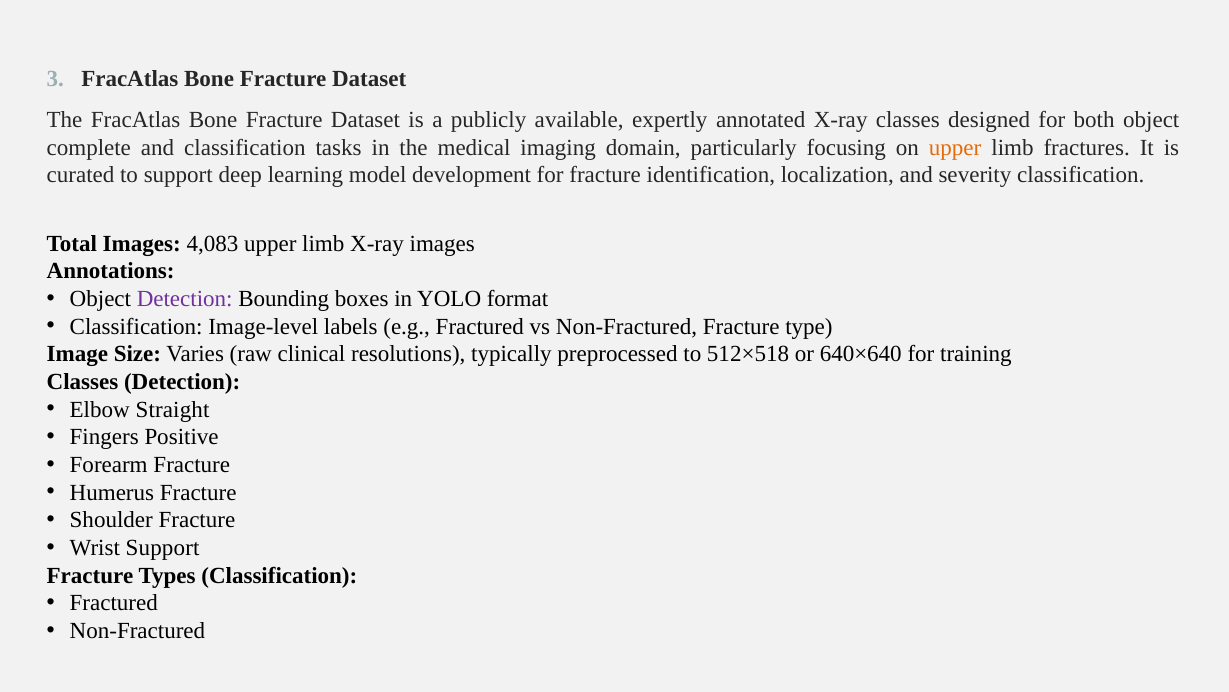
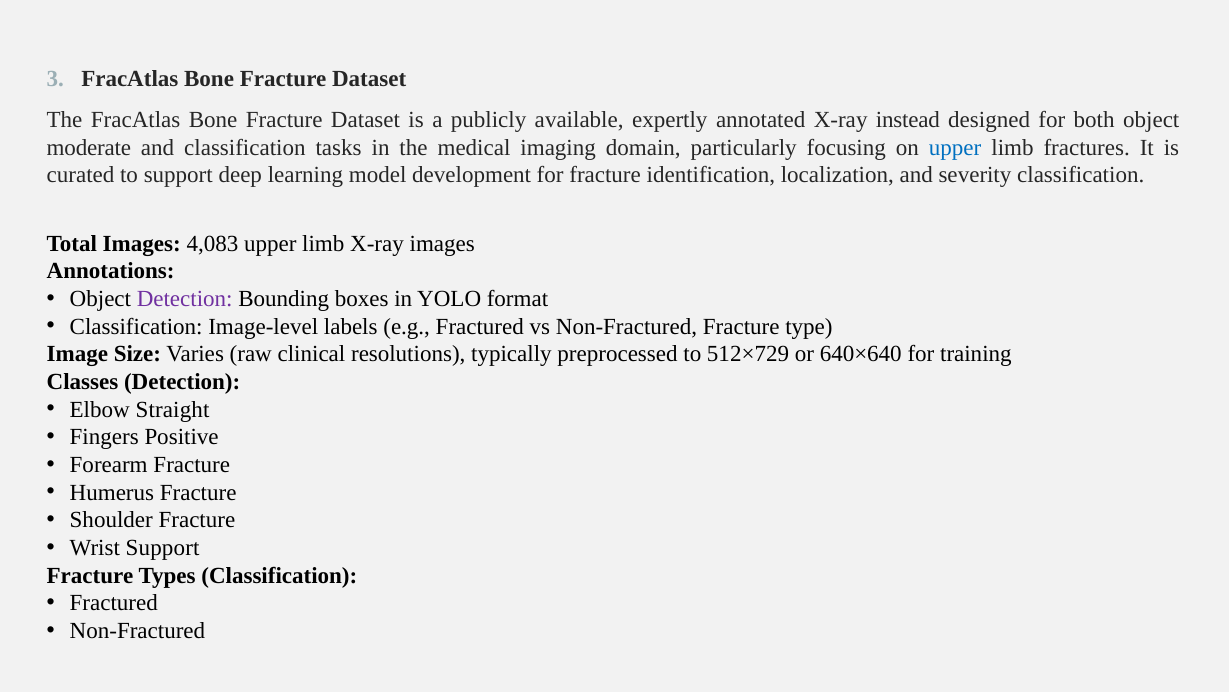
X-ray classes: classes -> instead (908, 120)
complete: complete -> moderate (89, 147)
upper colour: orange -> blue (955, 147)
512×518: 512×518 -> 512×729 (748, 354)
